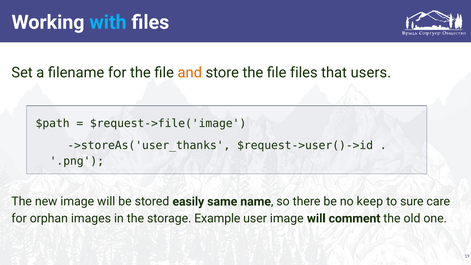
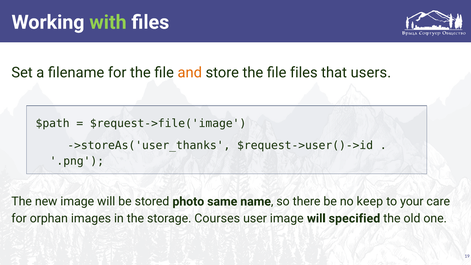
with colour: light blue -> light green (108, 22)
easily: easily -> photo (188, 201)
sure: sure -> your (412, 201)
Example: Example -> Courses (217, 218)
comment: comment -> specified (354, 218)
